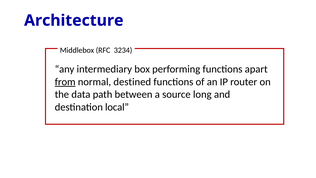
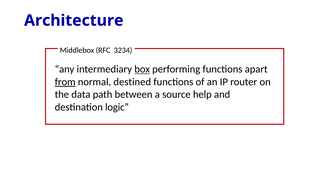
box underline: none -> present (142, 69)
long: long -> help (202, 94)
local: local -> logic (117, 107)
